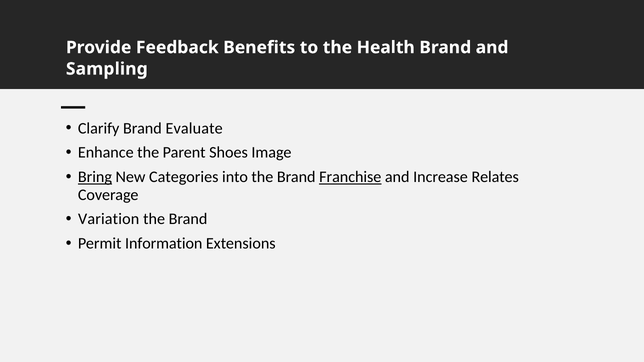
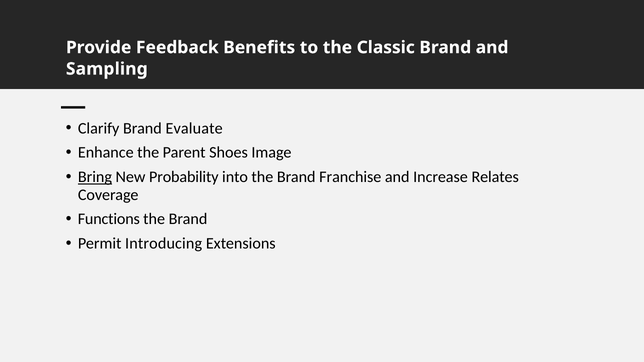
Health: Health -> Classic (386, 48)
Categories: Categories -> Probability (184, 177)
Franchise underline: present -> none (350, 177)
Variation: Variation -> Functions (109, 219)
Information: Information -> Introducing (164, 244)
